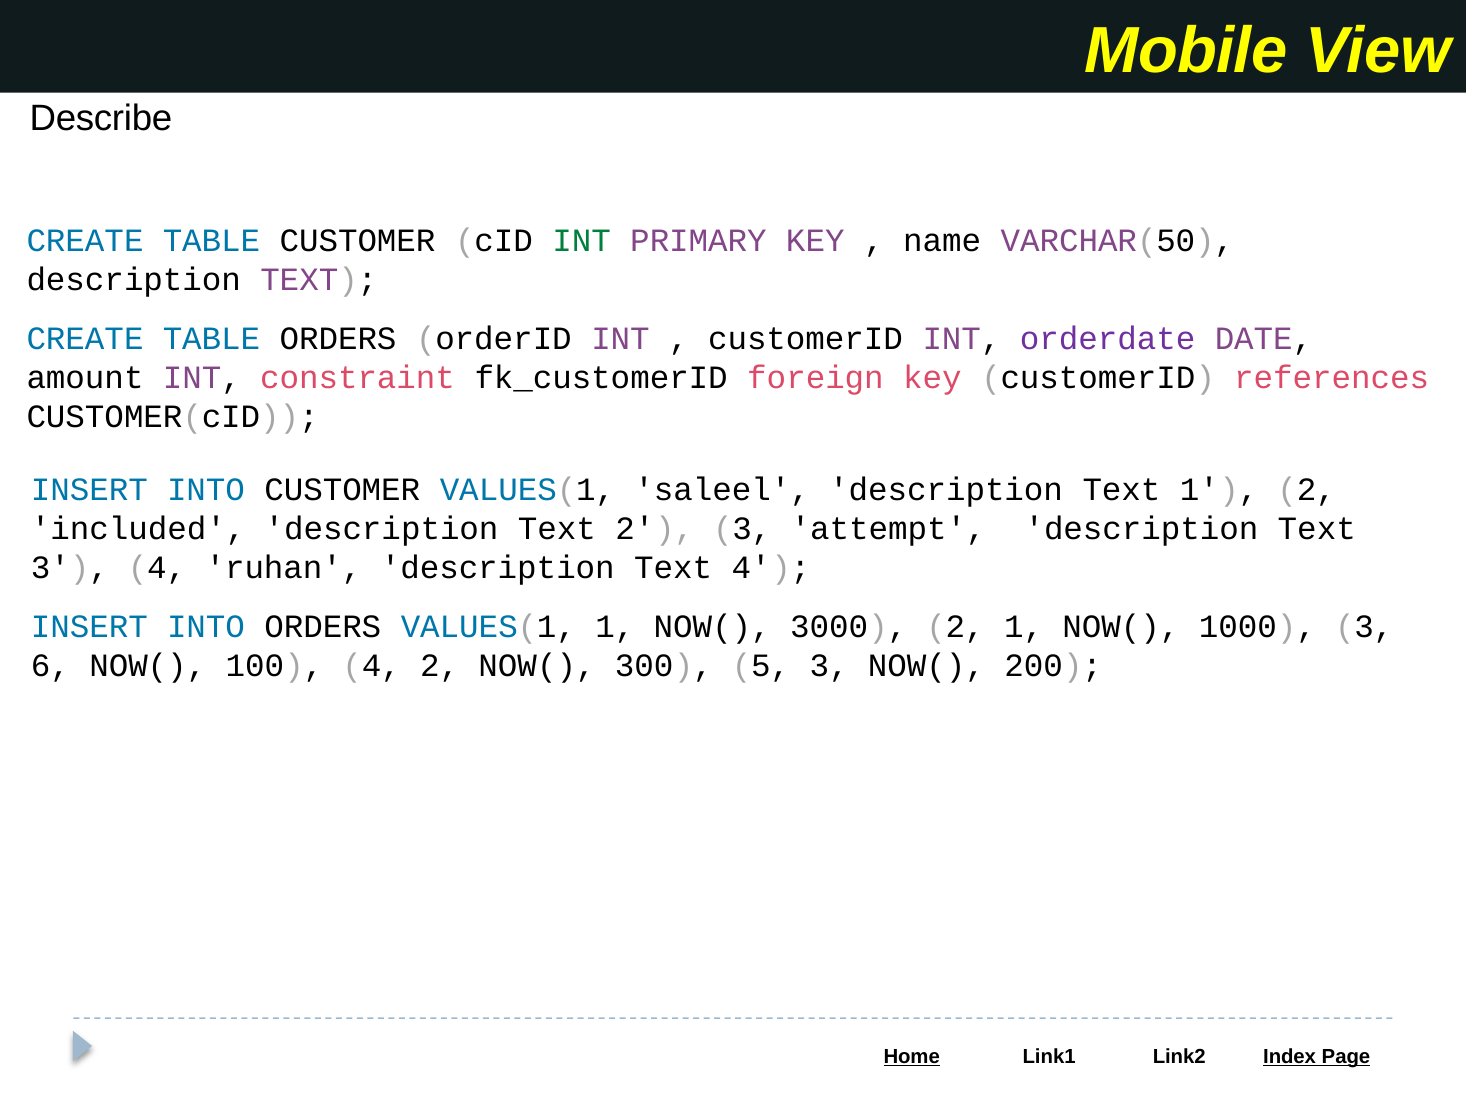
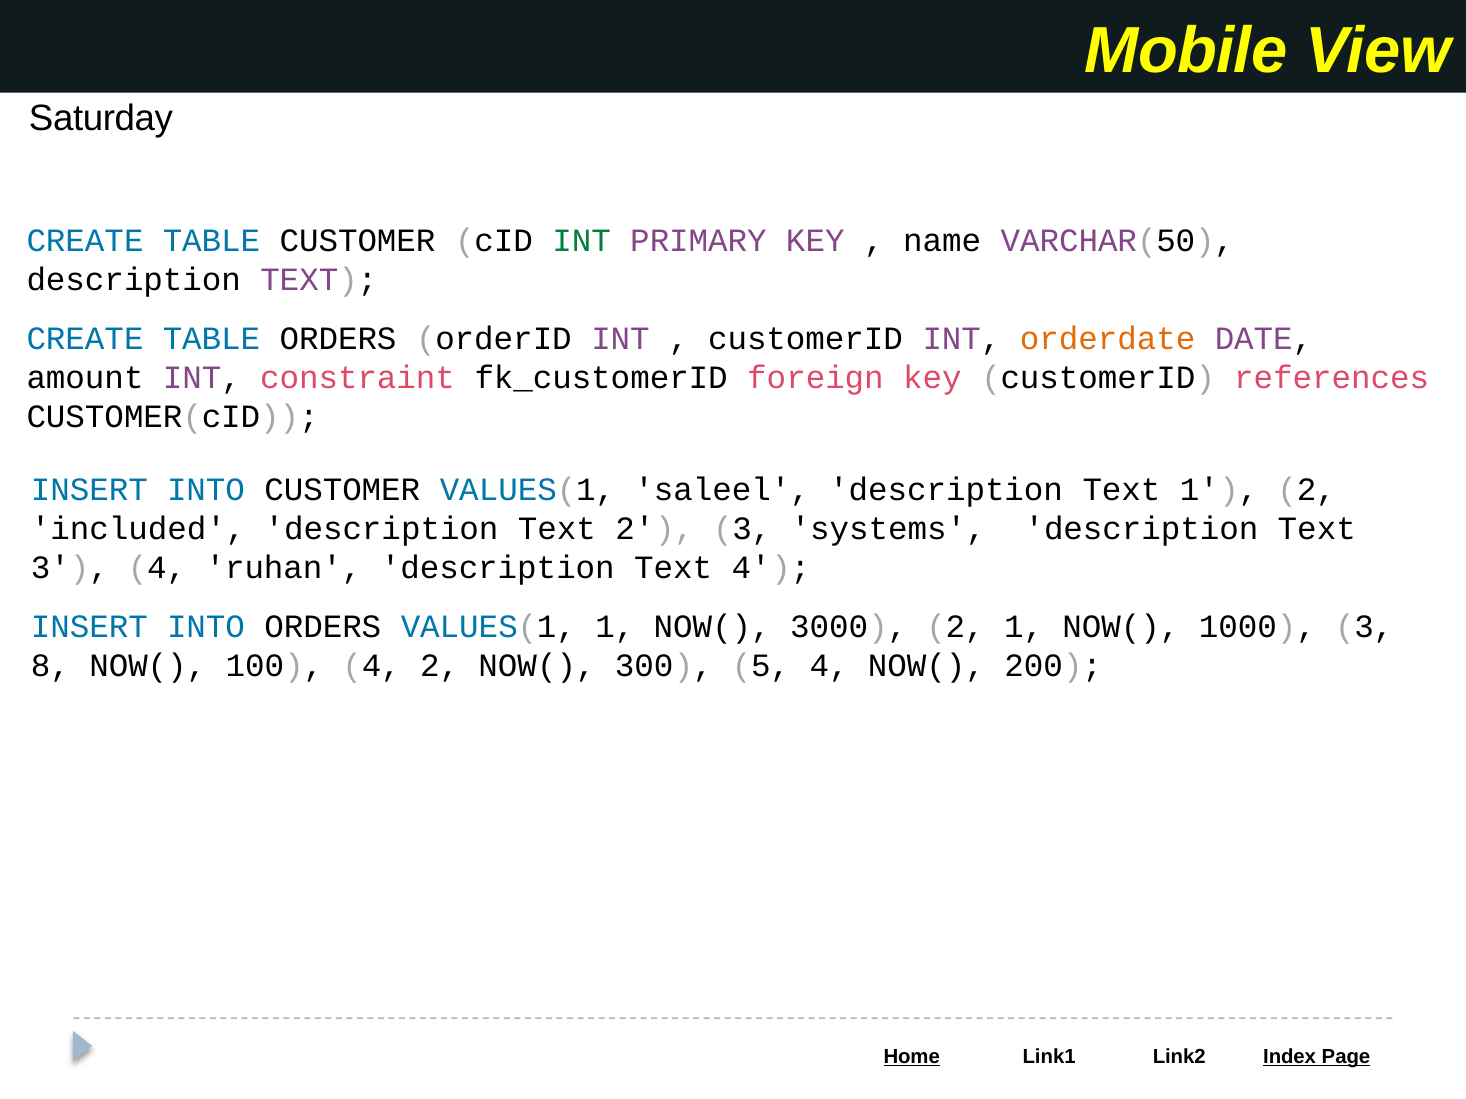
Describe: Describe -> Saturday (101, 118)
orderdate colour: purple -> orange (1108, 339)
attempt: attempt -> systems (888, 529)
6: 6 -> 8 (50, 666)
5 3: 3 -> 4 (829, 666)
